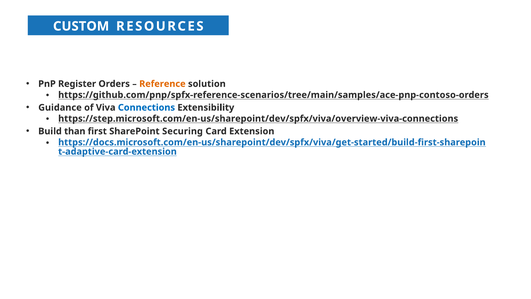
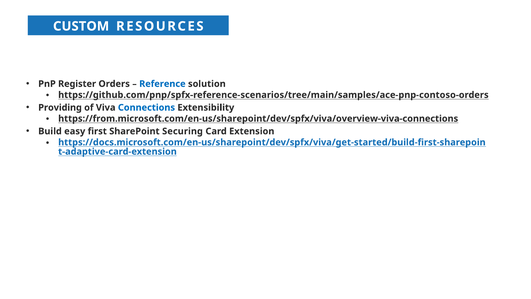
Reference colour: orange -> blue (162, 84)
Guidance: Guidance -> Providing (60, 107)
https://step.microsoft.com/en-us/sharepoint/dev/spfx/viva/overview-viva-connections: https://step.microsoft.com/en-us/sharepoint/dev/spfx/viva/overview-viva-connections -> https://from.microsoft.com/en-us/sharepoint/dev/spfx/viva/overview-viva-connections (258, 118)
than: than -> easy (75, 131)
